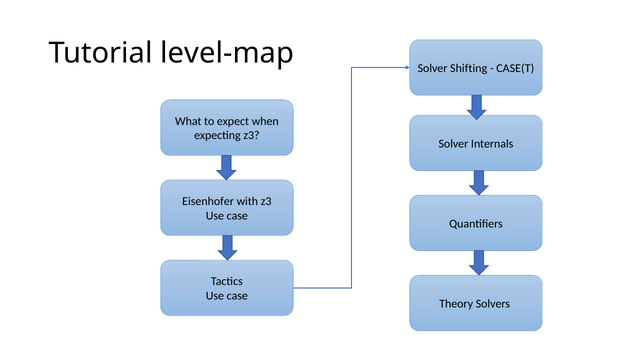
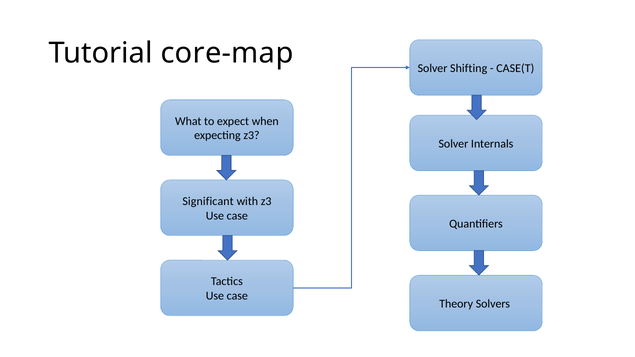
level-map: level-map -> core-map (227, 53)
Eisenhofer: Eisenhofer -> Significant (208, 201)
